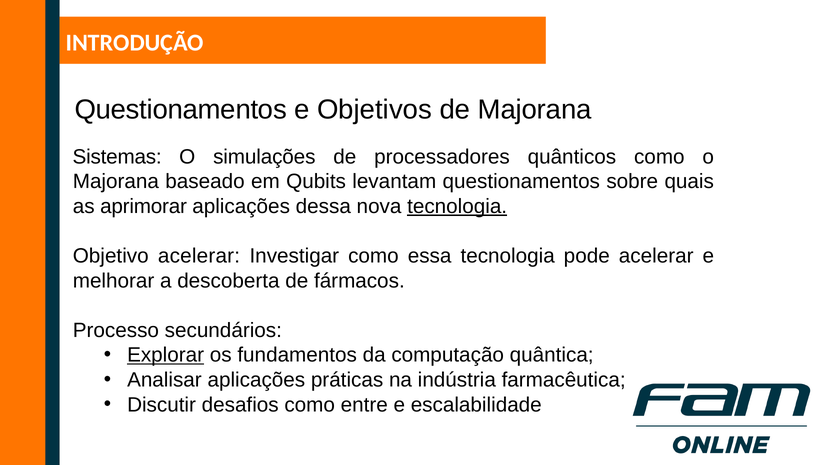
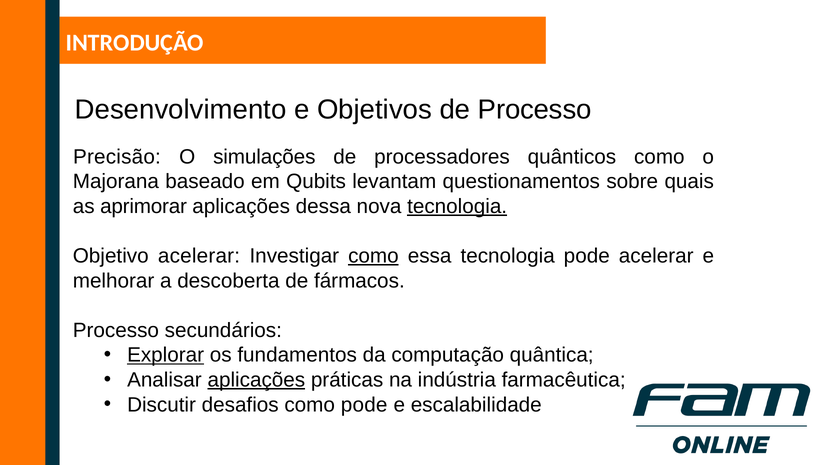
Questionamentos: Questionamentos -> Desenvolvimento (181, 110)
de Majorana: Majorana -> Processo (535, 110)
Sistemas: Sistemas -> Precisão (117, 157)
como underline: none -> present (373, 256)
aplicações underline: none -> present (256, 380)
como entre: entre -> pode (364, 405)
